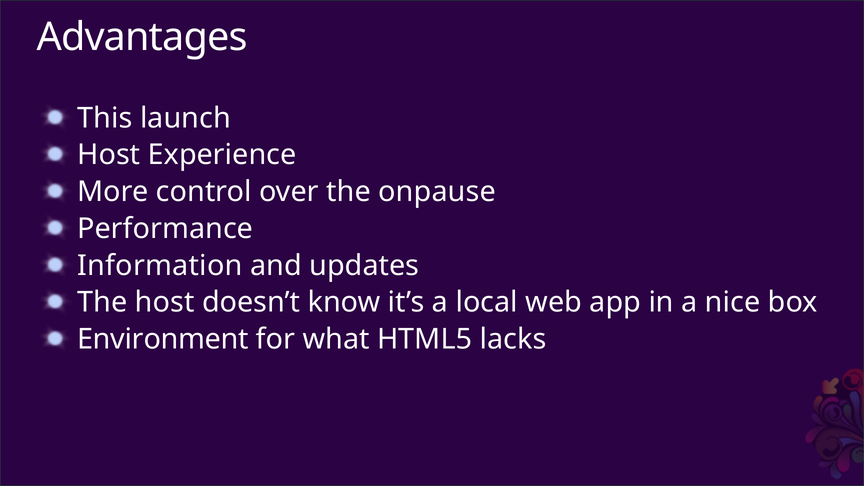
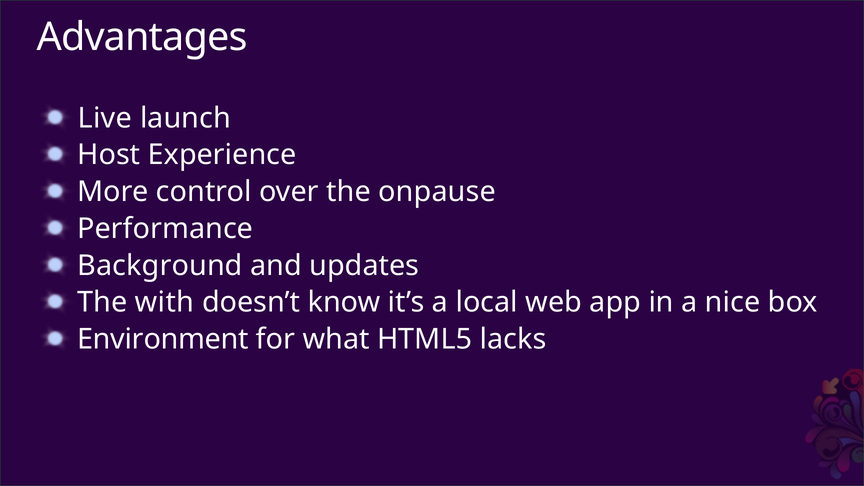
This: This -> Live (105, 118)
Information: Information -> Background (160, 266)
The host: host -> with (165, 303)
